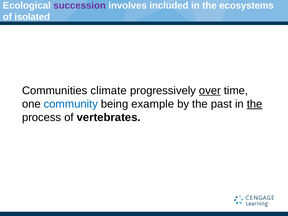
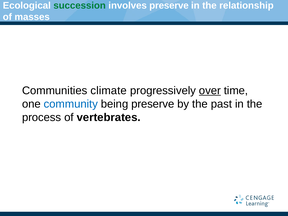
succession colour: purple -> green (80, 5)
involves included: included -> preserve (169, 5)
ecosystems: ecosystems -> relationship (246, 5)
isolated: isolated -> masses (32, 17)
being example: example -> preserve (153, 104)
the underline: present -> none (255, 104)
